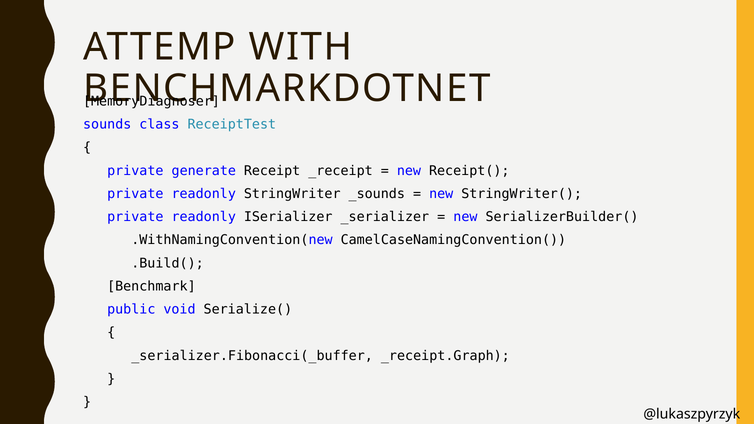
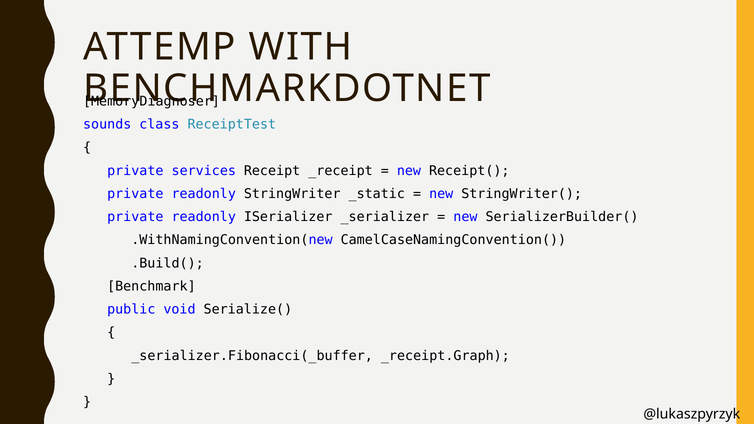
generate: generate -> services (204, 171)
_sounds: _sounds -> _static (377, 194)
